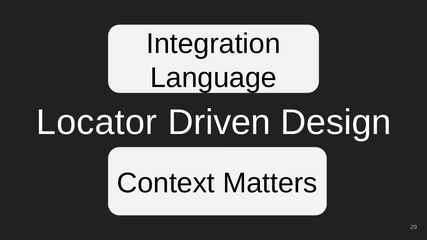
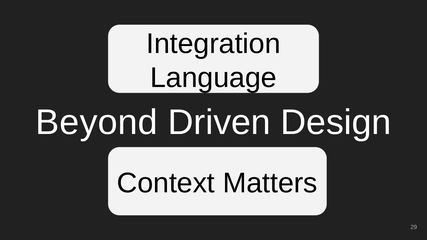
Locator: Locator -> Beyond (97, 123)
